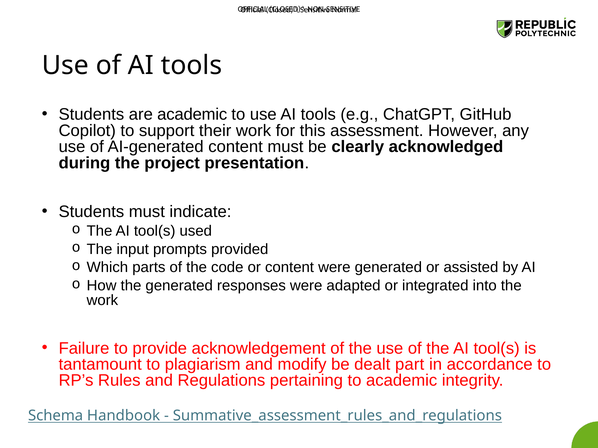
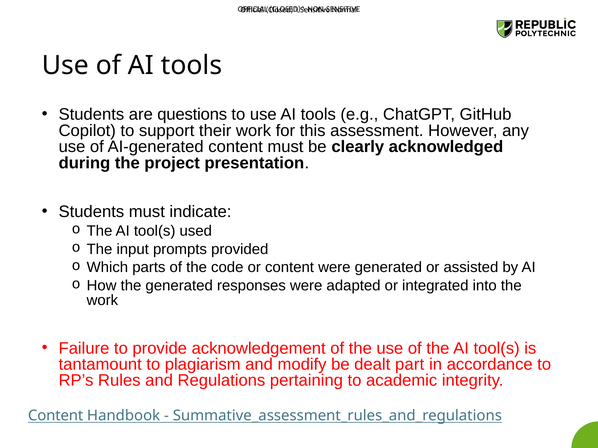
are academic: academic -> questions (192, 115)
Schema: Schema -> Content (56, 416)
